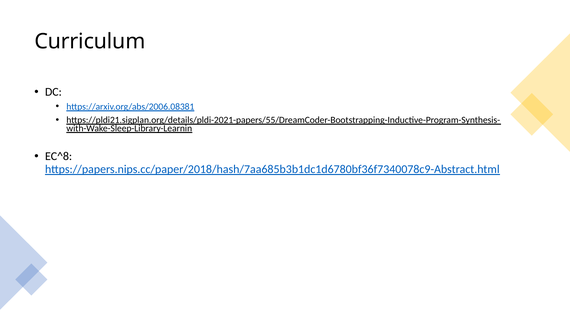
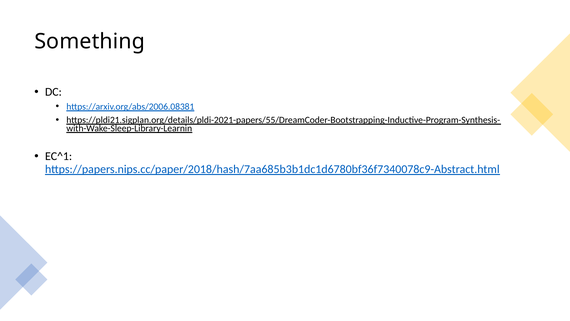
Curriculum: Curriculum -> Something (90, 41)
EC^8: EC^8 -> EC^1 (59, 156)
